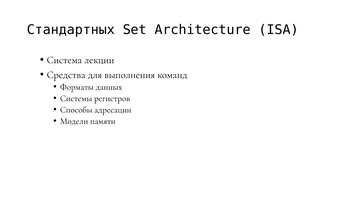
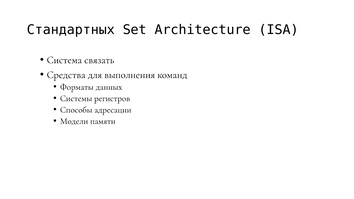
лекции: лекции -> связать (99, 60)
